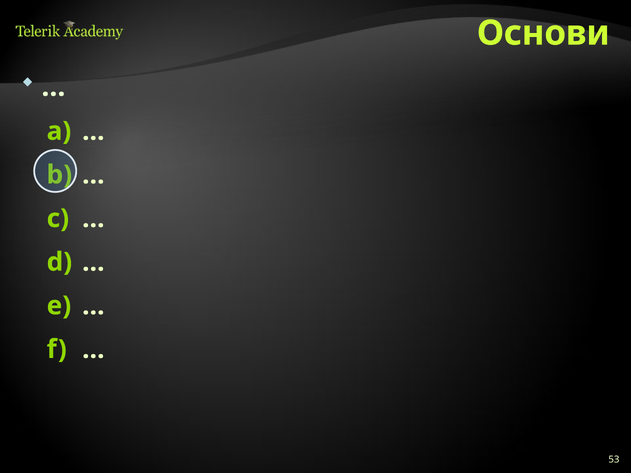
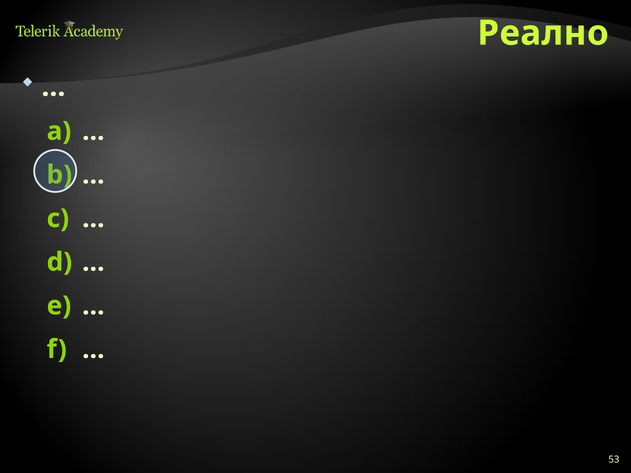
Основи: Основи -> Реално (543, 33)
